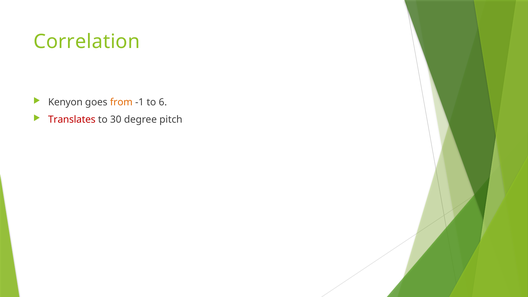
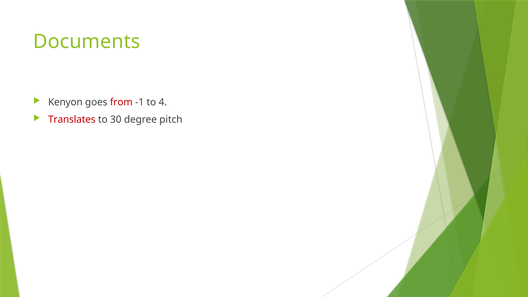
Correlation: Correlation -> Documents (87, 42)
from colour: orange -> red (121, 102)
6: 6 -> 4 (163, 102)
